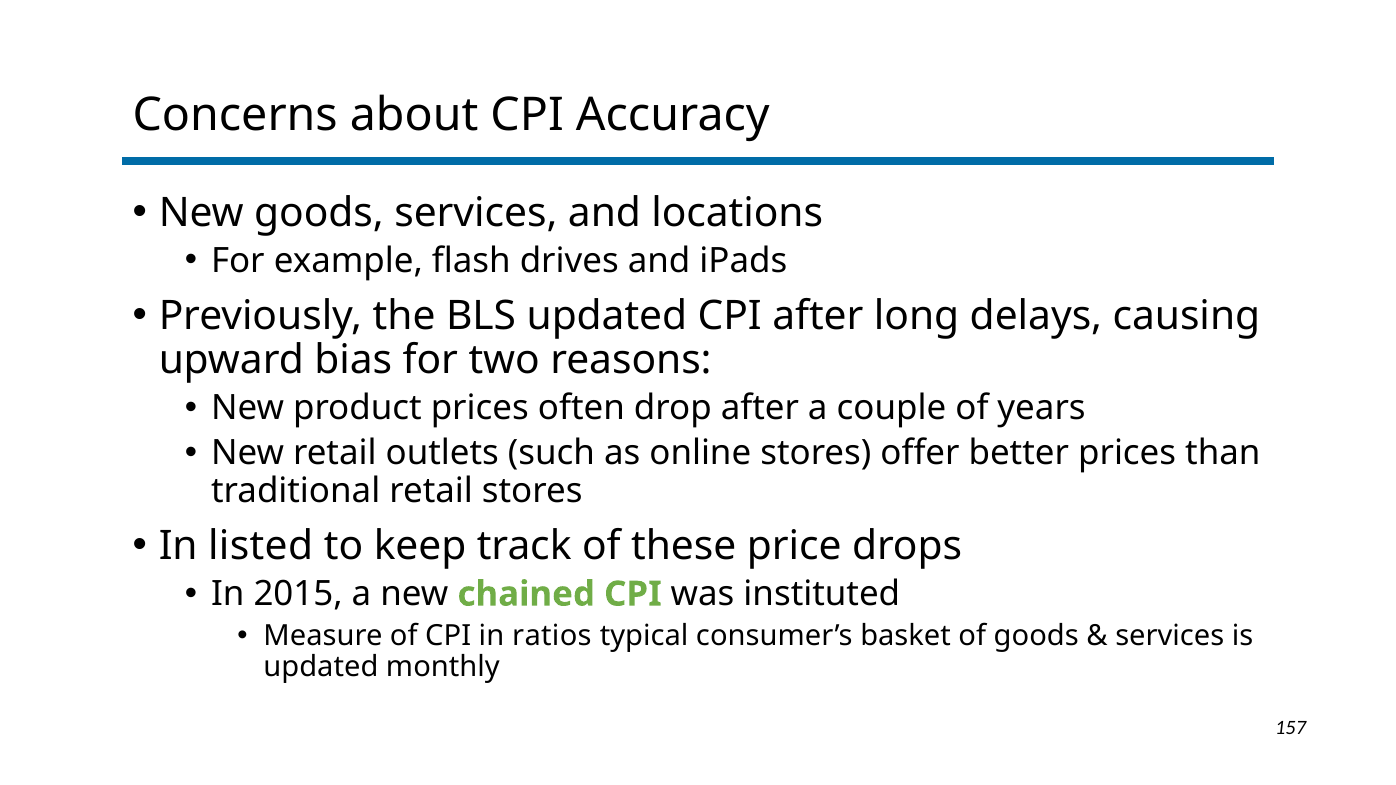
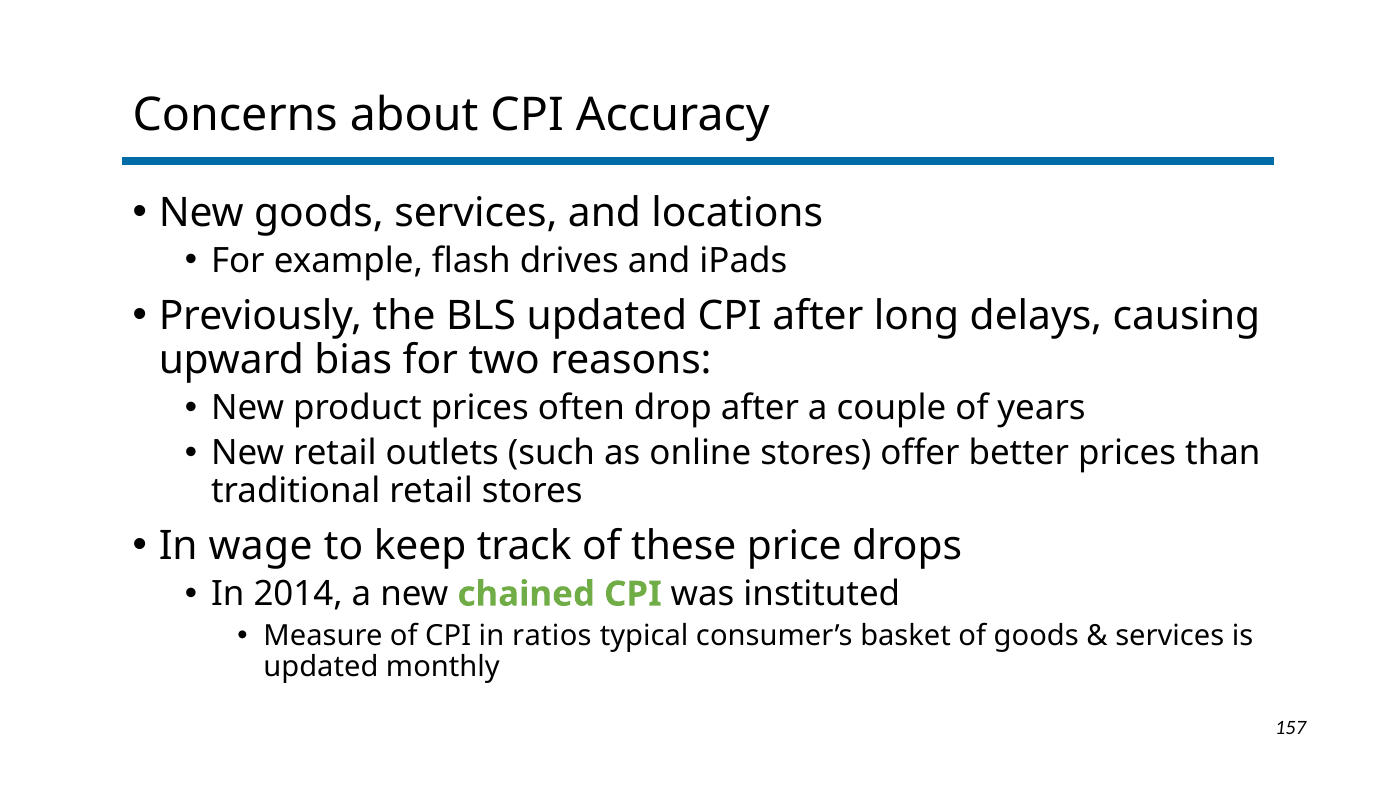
listed: listed -> wage (261, 546)
2015: 2015 -> 2014 (298, 594)
